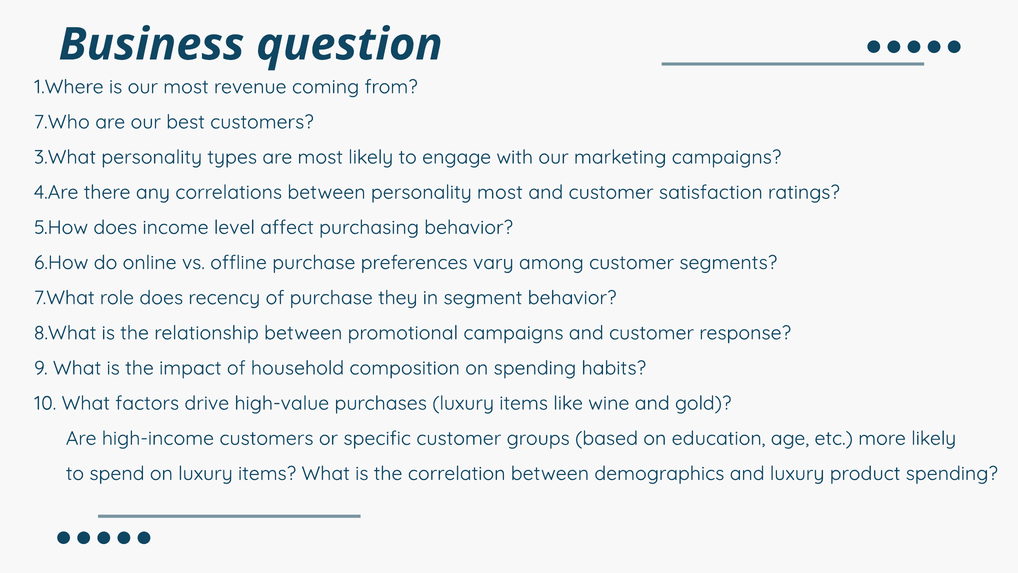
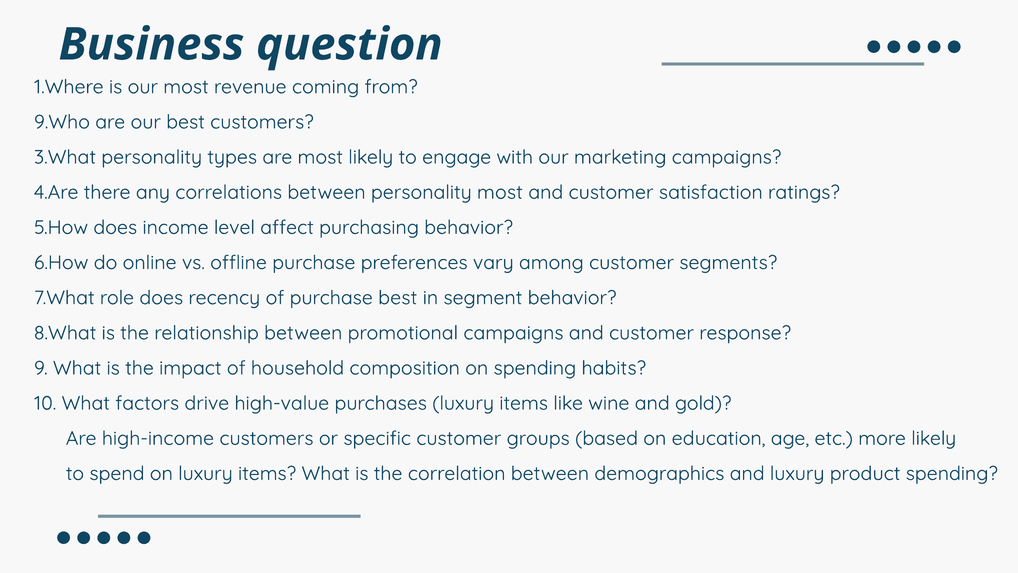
7.Who: 7.Who -> 9.Who (62, 122)
purchase they: they -> best (398, 298)
